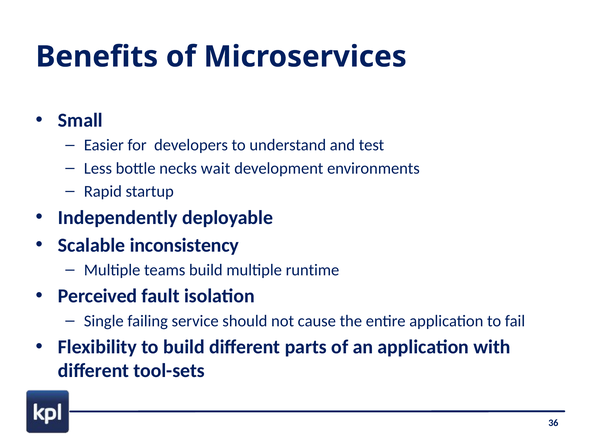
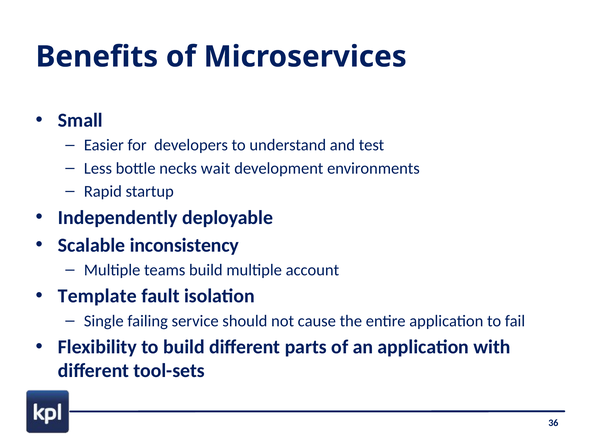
runtime: runtime -> account (312, 270)
Perceived: Perceived -> Template (97, 296)
